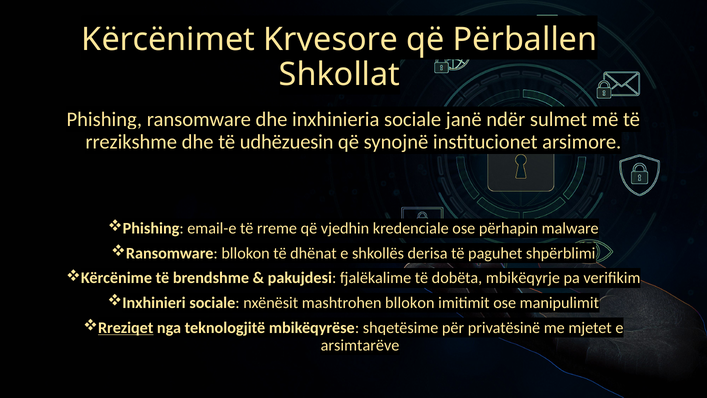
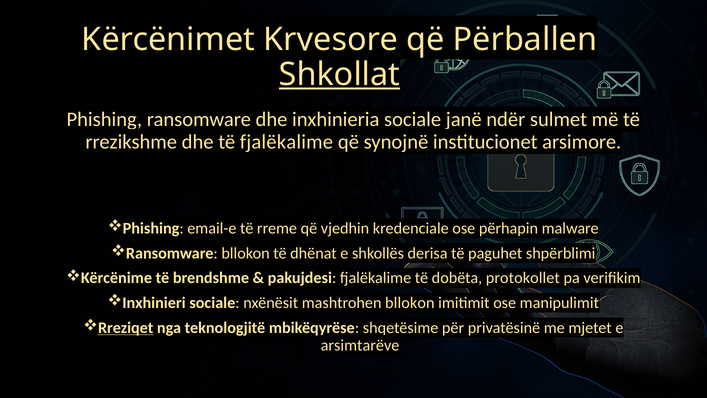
Shkollat underline: none -> present (339, 74)
të udhëzuesin: udhëzuesin -> fjalëkalime (286, 142)
mbikëqyrje: mbikëqyrje -> protokollet (523, 278)
